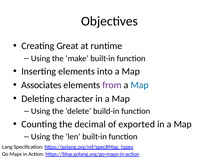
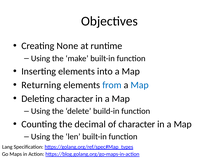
Great: Great -> None (67, 46)
Associates: Associates -> Returning (41, 85)
from colour: purple -> blue (112, 85)
of exported: exported -> character (137, 124)
